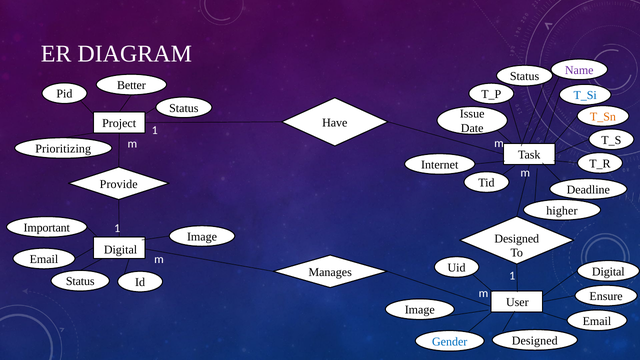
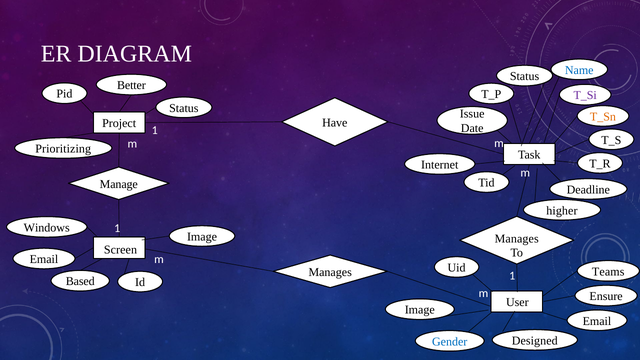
Name colour: purple -> blue (579, 70)
T_Si colour: blue -> purple (585, 95)
Provide: Provide -> Manage (119, 184)
Important: Important -> Windows (47, 228)
Designed: Designed -> Manages (517, 239)
Digital: Digital -> Screen (120, 250)
Uid Digital: Digital -> Teams (608, 272)
Status: Status -> Based (80, 282)
